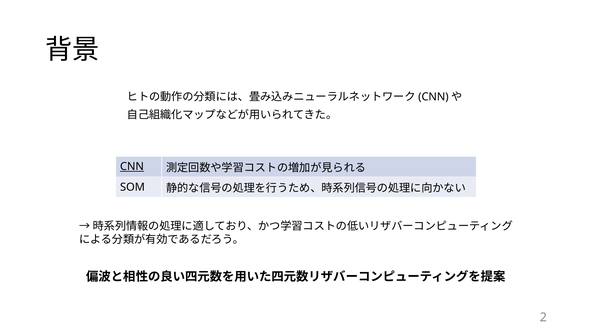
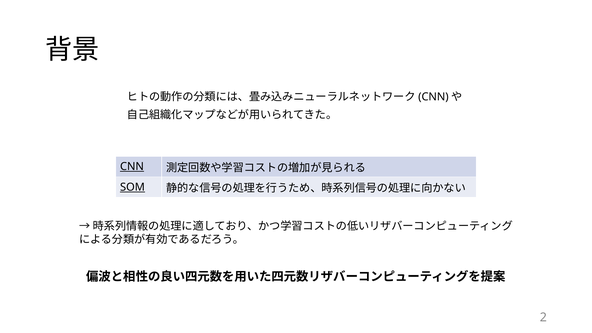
SOM underline: none -> present (132, 187)
